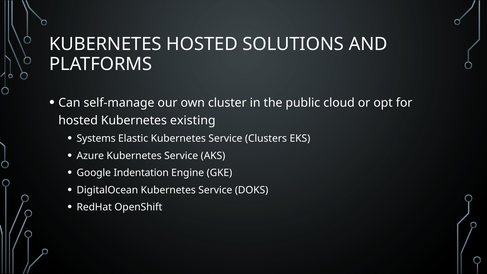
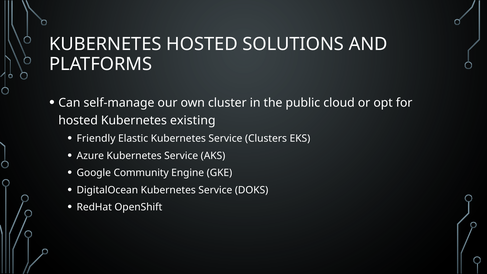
Systems: Systems -> Friendly (96, 139)
Indentation: Indentation -> Community (141, 173)
